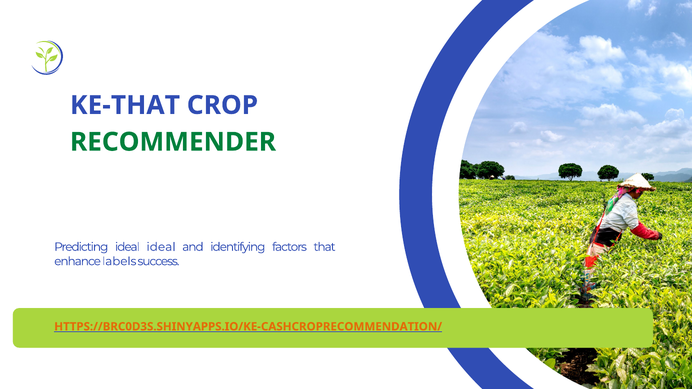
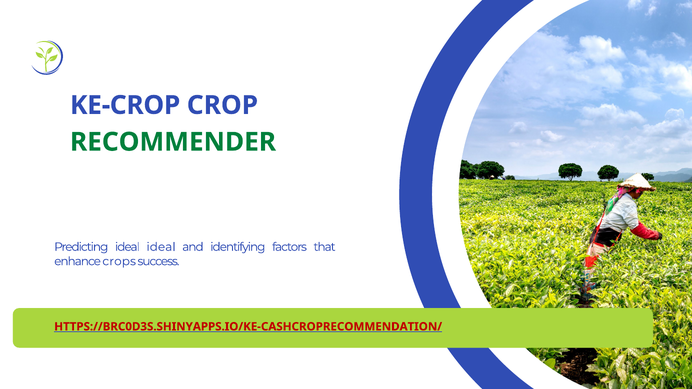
KE-THAT: KE-THAT -> KE-CROP (125, 105)
labels: labels -> crops (119, 261)
HTTPS://BRC0D3S.SHINYAPPS.IO/KE-CASHCROPRECOMMENDATION/ colour: orange -> red (248, 327)
